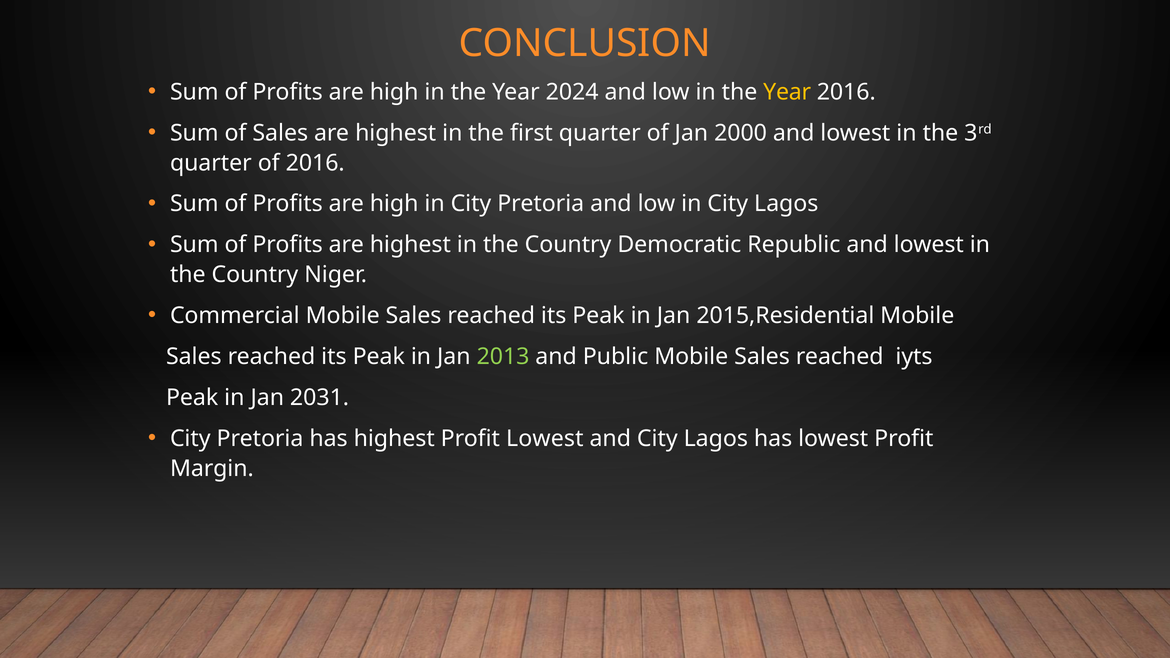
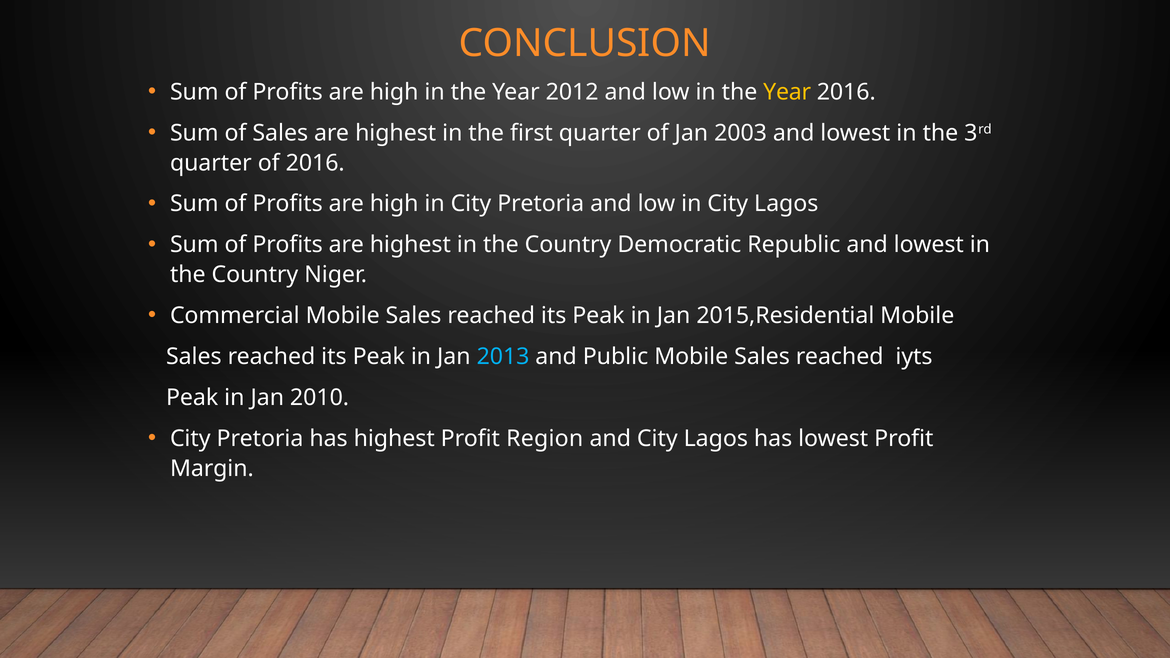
2024: 2024 -> 2012 (572, 92)
2000: 2000 -> 2003 (741, 133)
2013 colour: light green -> light blue (503, 357)
2031: 2031 -> 2010 (320, 398)
Profit Lowest: Lowest -> Region (545, 439)
